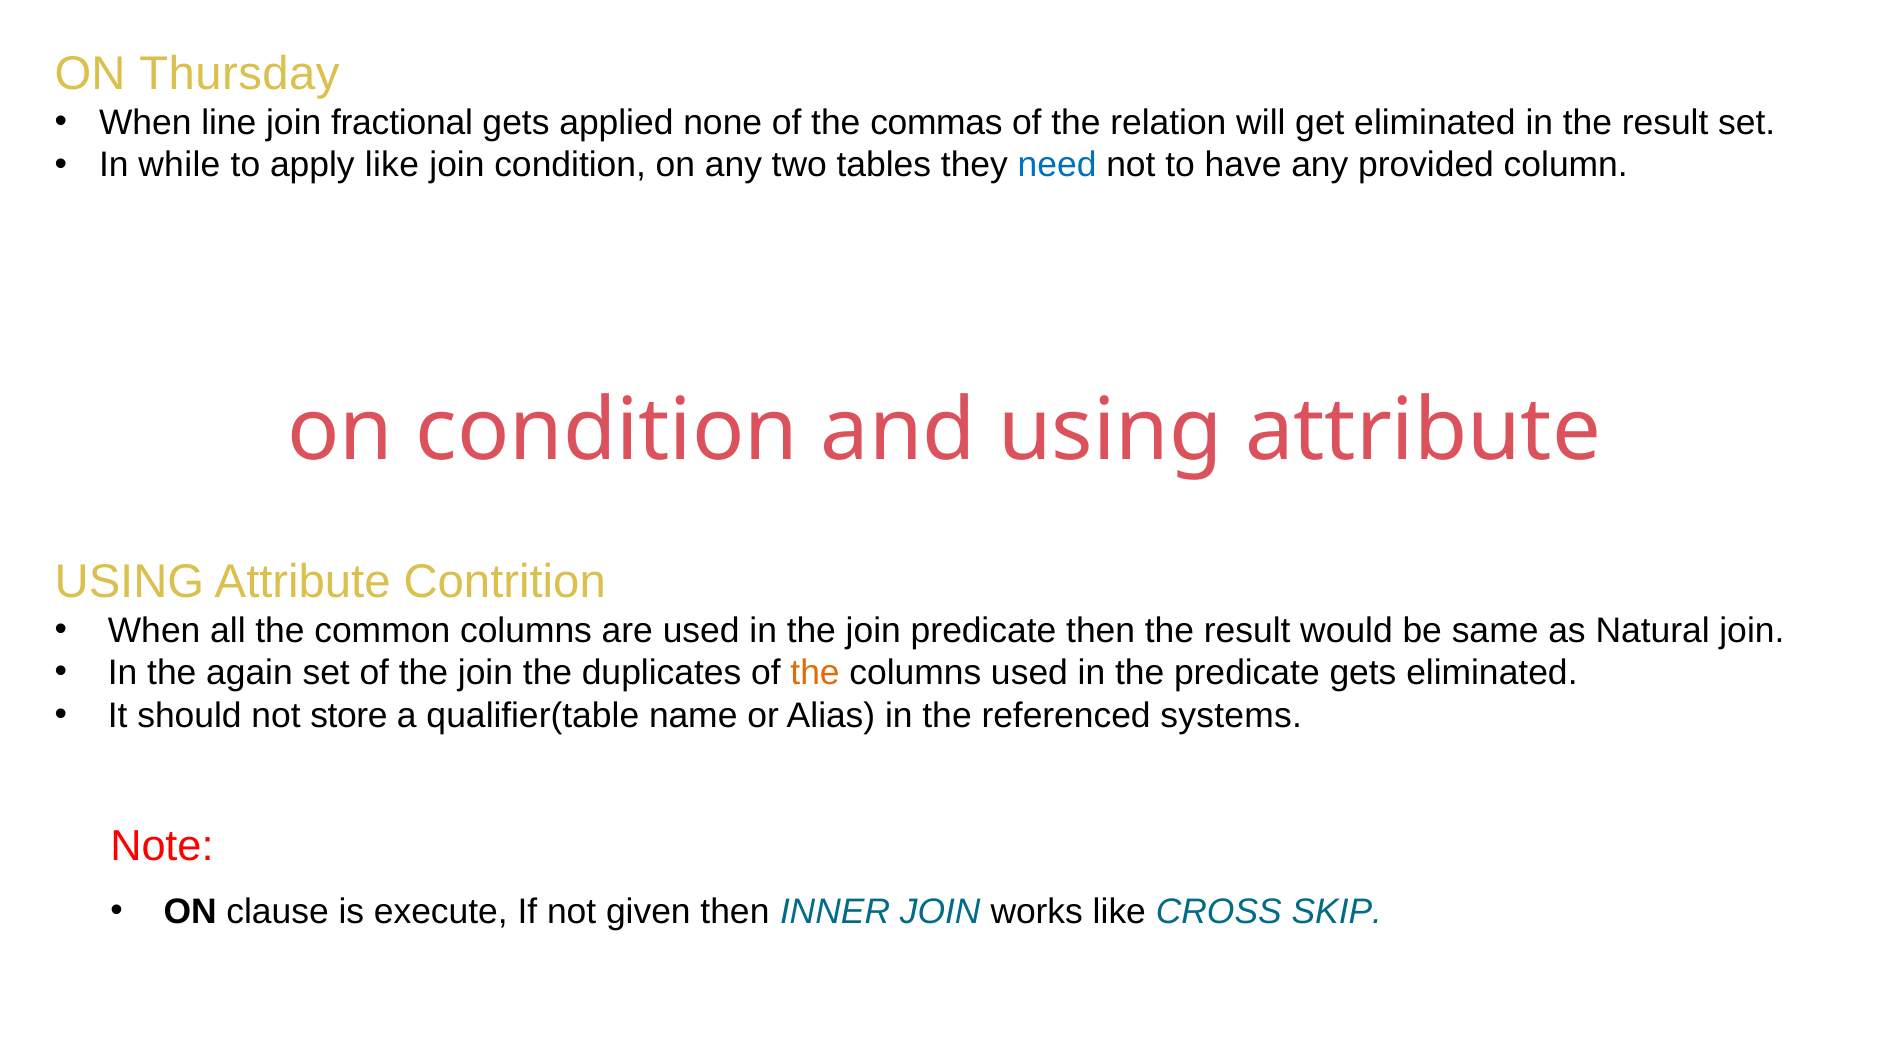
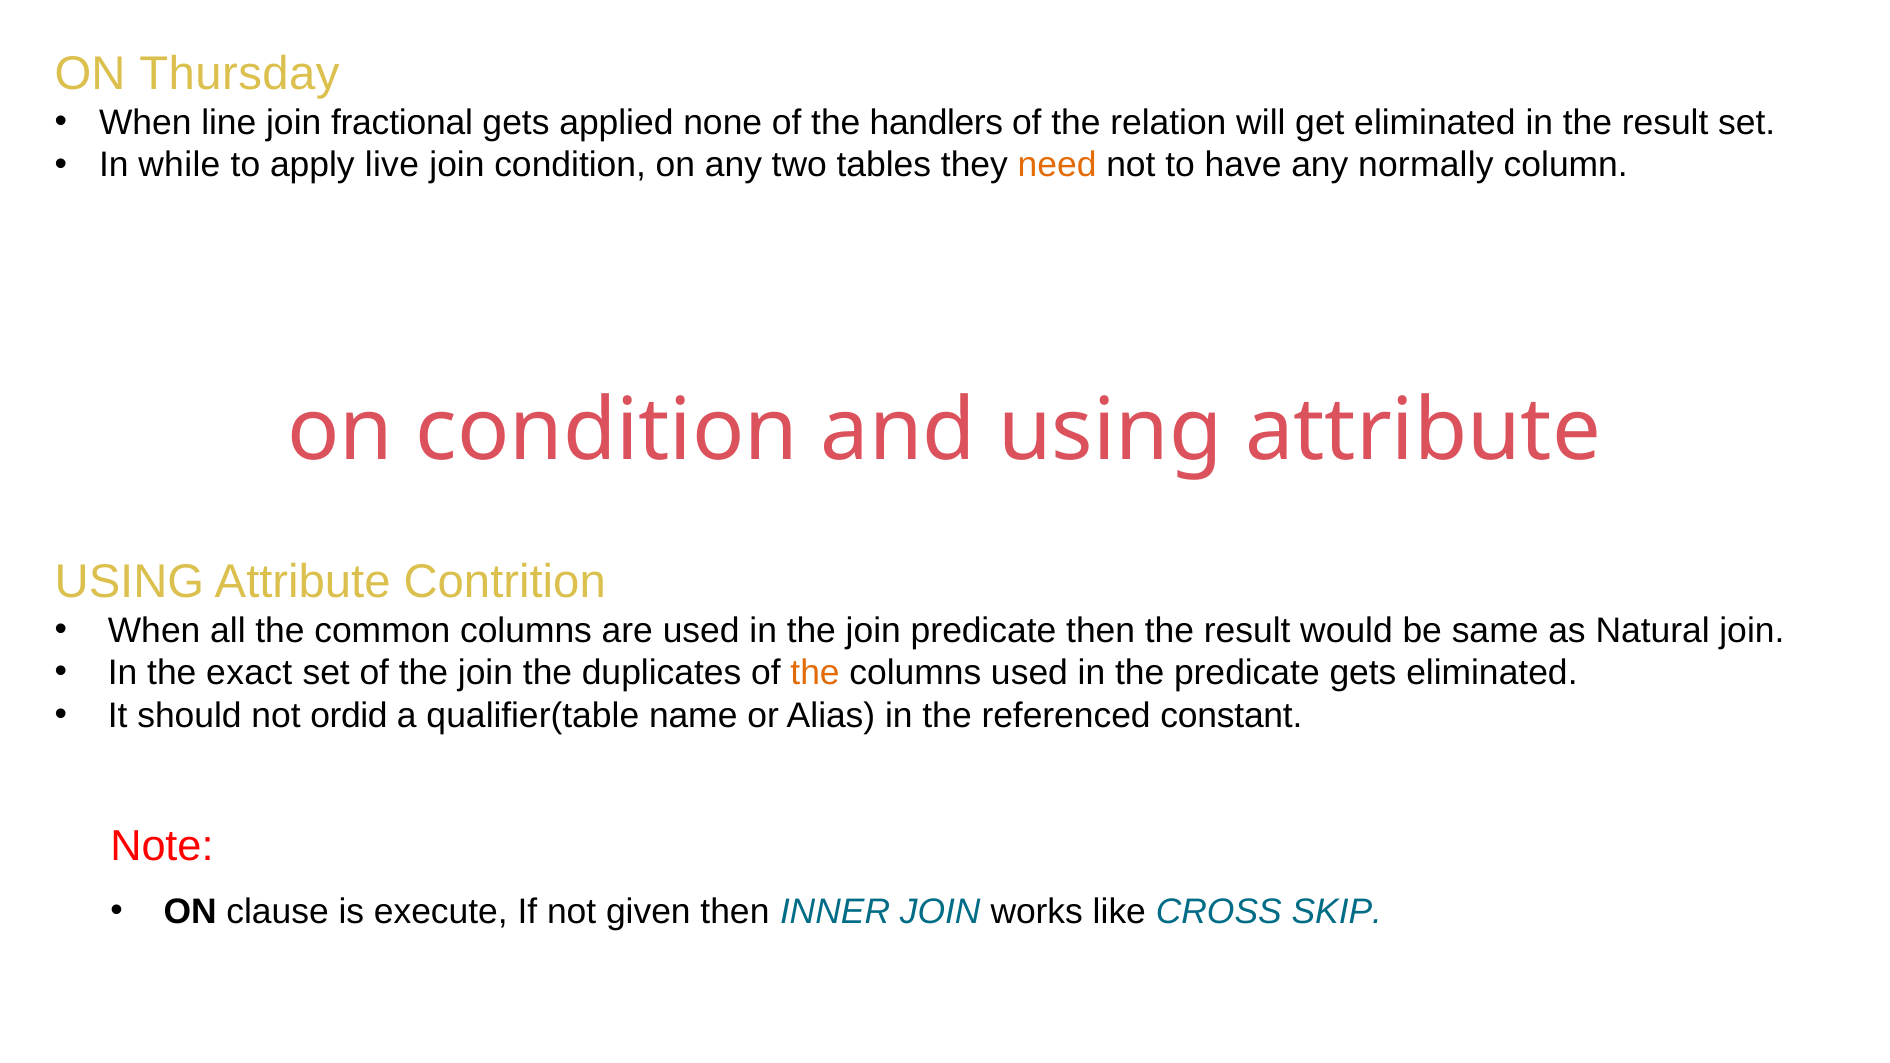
commas: commas -> handlers (936, 123)
apply like: like -> live (392, 165)
need colour: blue -> orange (1057, 165)
provided: provided -> normally (1426, 165)
again: again -> exact (249, 673)
store: store -> ordid (349, 716)
systems: systems -> constant (1231, 716)
